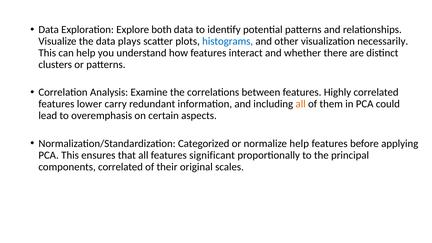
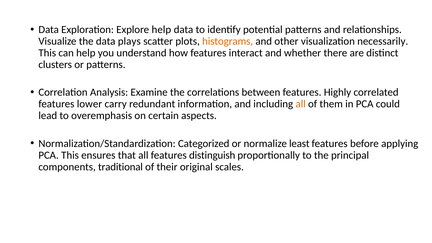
Explore both: both -> help (161, 30)
histograms colour: blue -> orange (228, 41)
normalize help: help -> least (299, 144)
significant: significant -> distinguish (212, 155)
components correlated: correlated -> traditional (121, 167)
